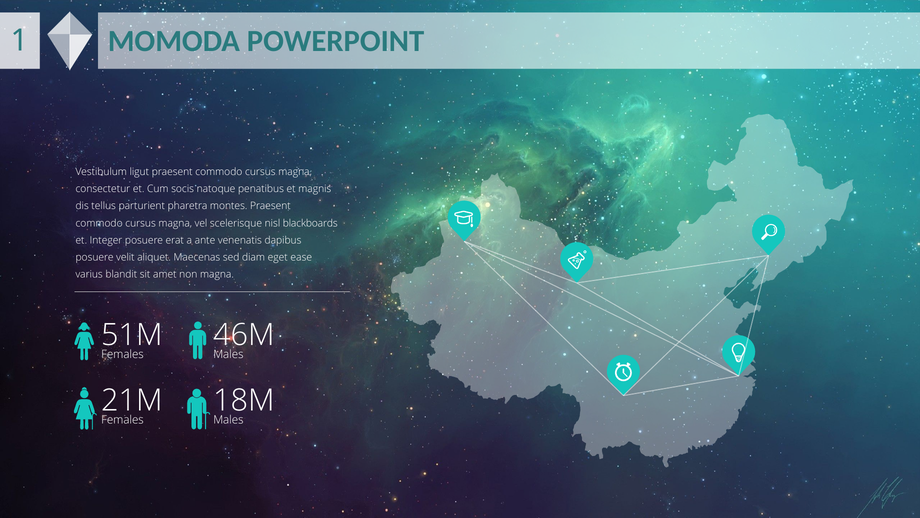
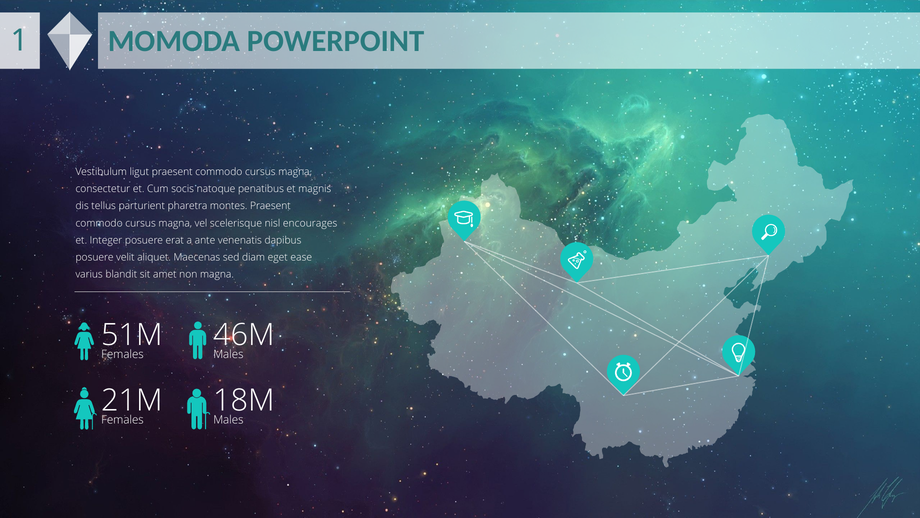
blackboards: blackboards -> encourages (310, 223)
